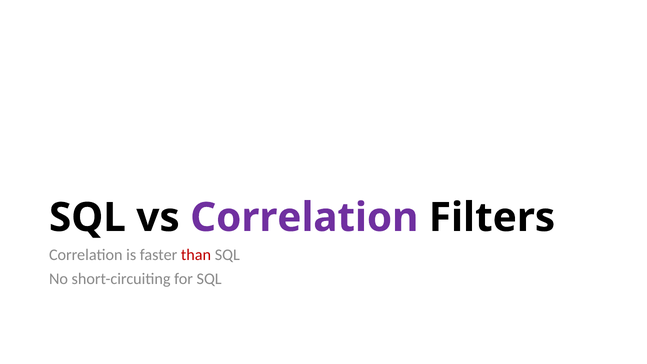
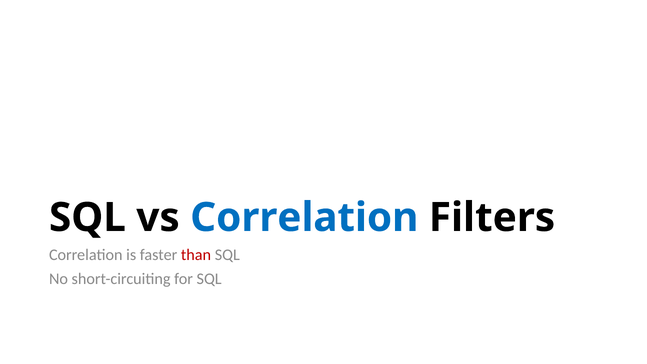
Correlation colour: purple -> blue (304, 218)
